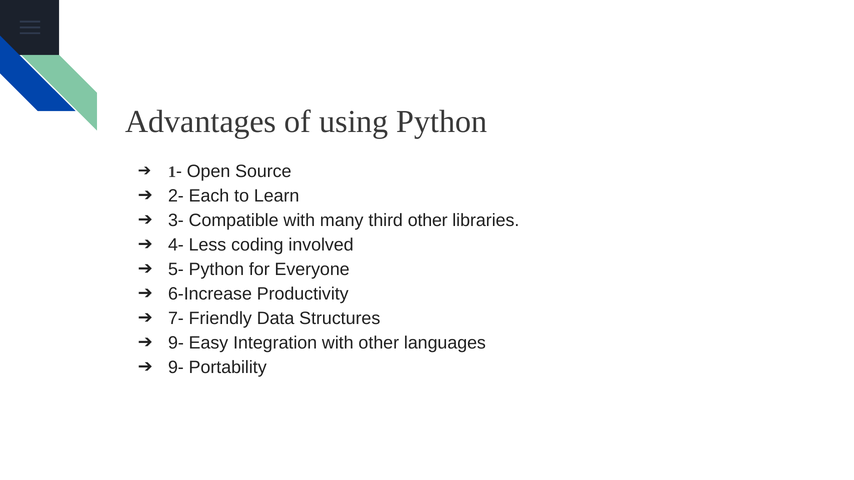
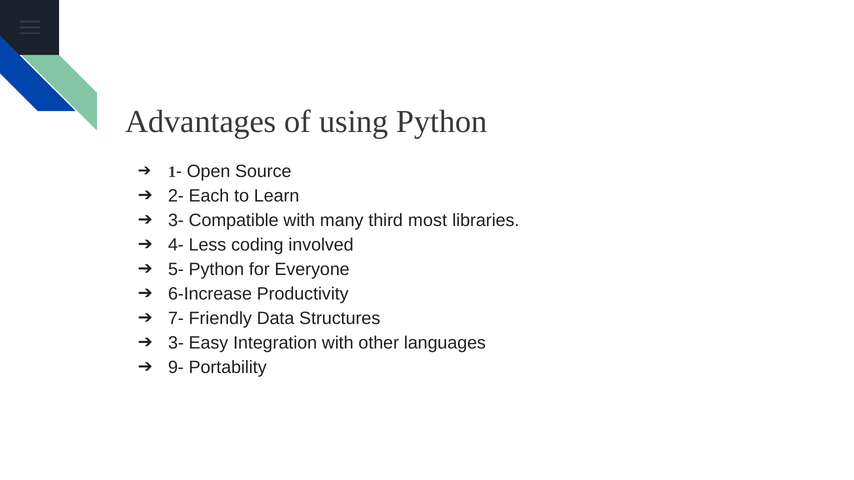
third other: other -> most (428, 221)
9-: 9- -> 3- (176, 343)
